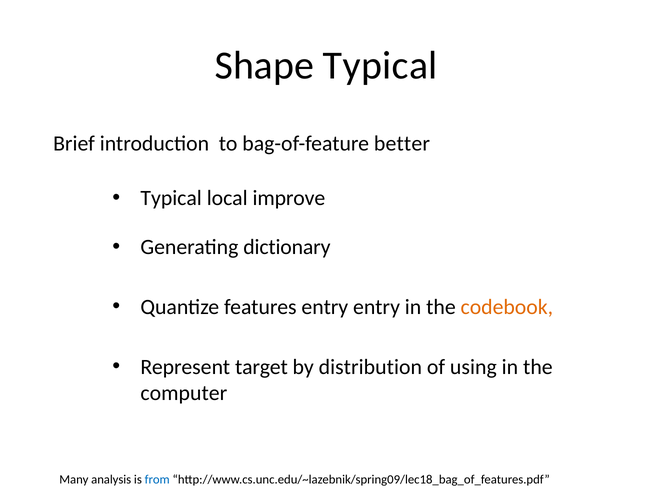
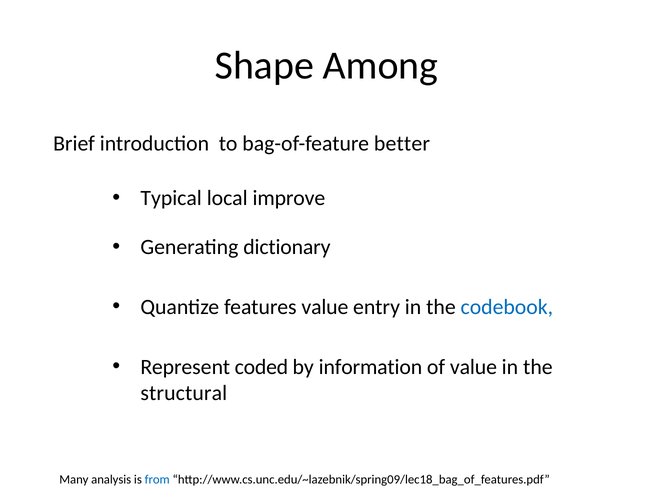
Shape Typical: Typical -> Among (380, 65)
features entry: entry -> value (325, 307)
codebook colour: orange -> blue (507, 307)
target: target -> coded (261, 367)
distribution: distribution -> information (370, 367)
of using: using -> value (473, 367)
computer: computer -> structural (184, 393)
